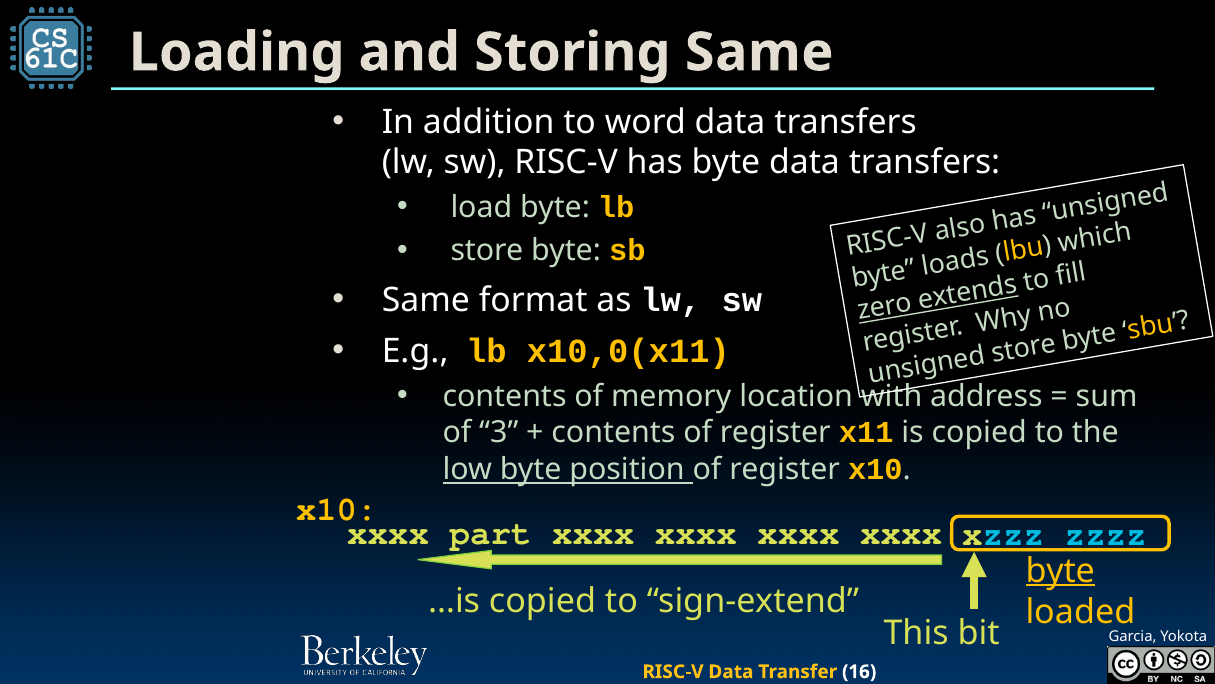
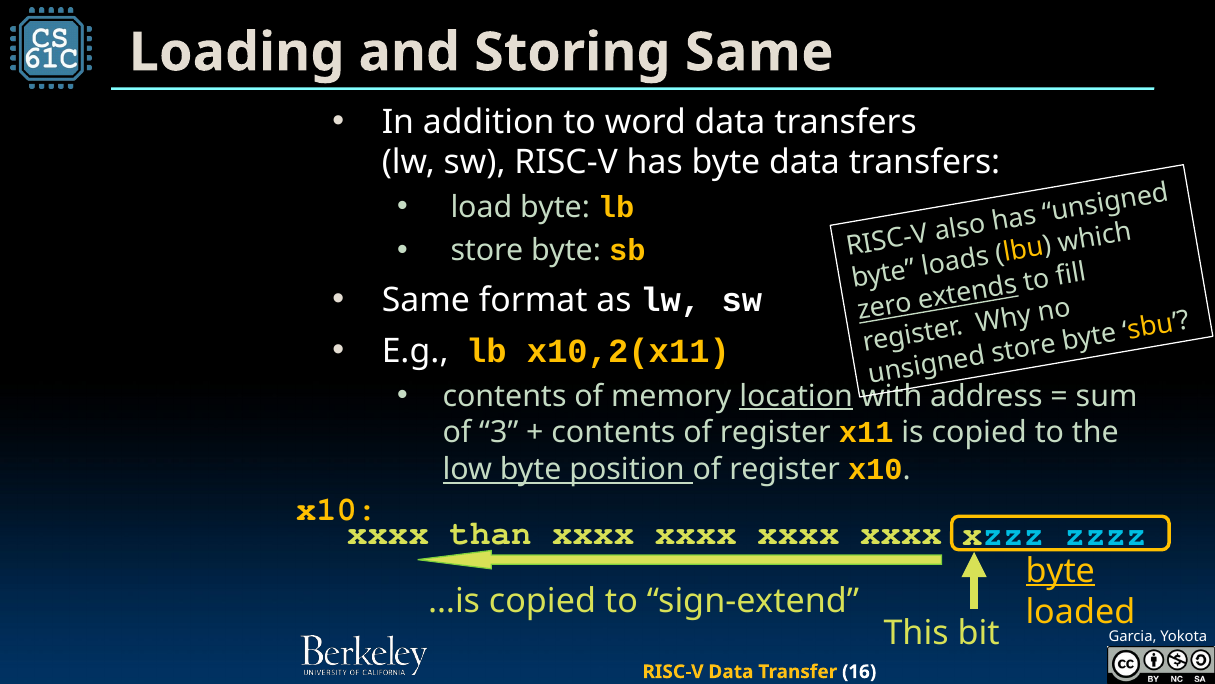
x10,0(x11: x10,0(x11 -> x10,2(x11 (628, 351)
location underline: none -> present (796, 396)
part: part -> than (491, 533)
